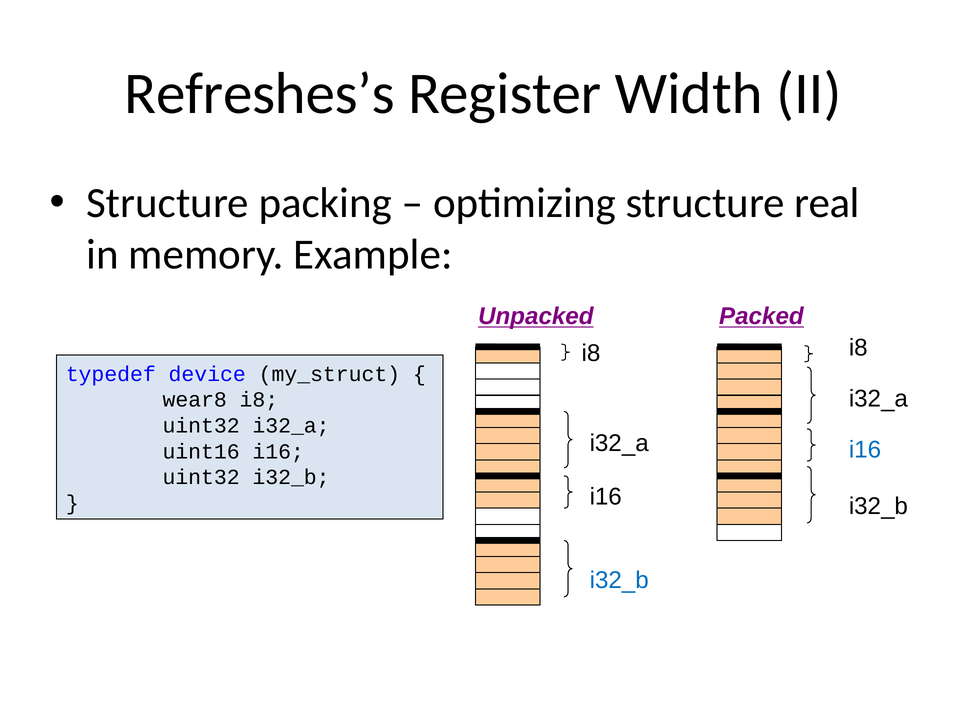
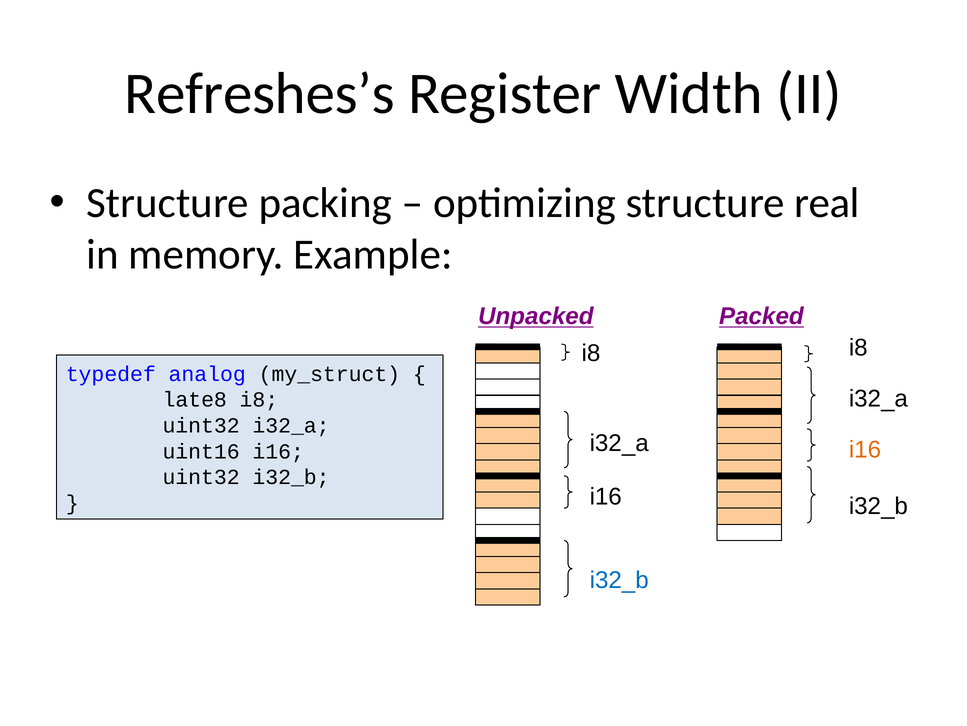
device: device -> analog (207, 374)
wear8: wear8 -> late8 (195, 399)
i16 colour: blue -> orange (865, 449)
